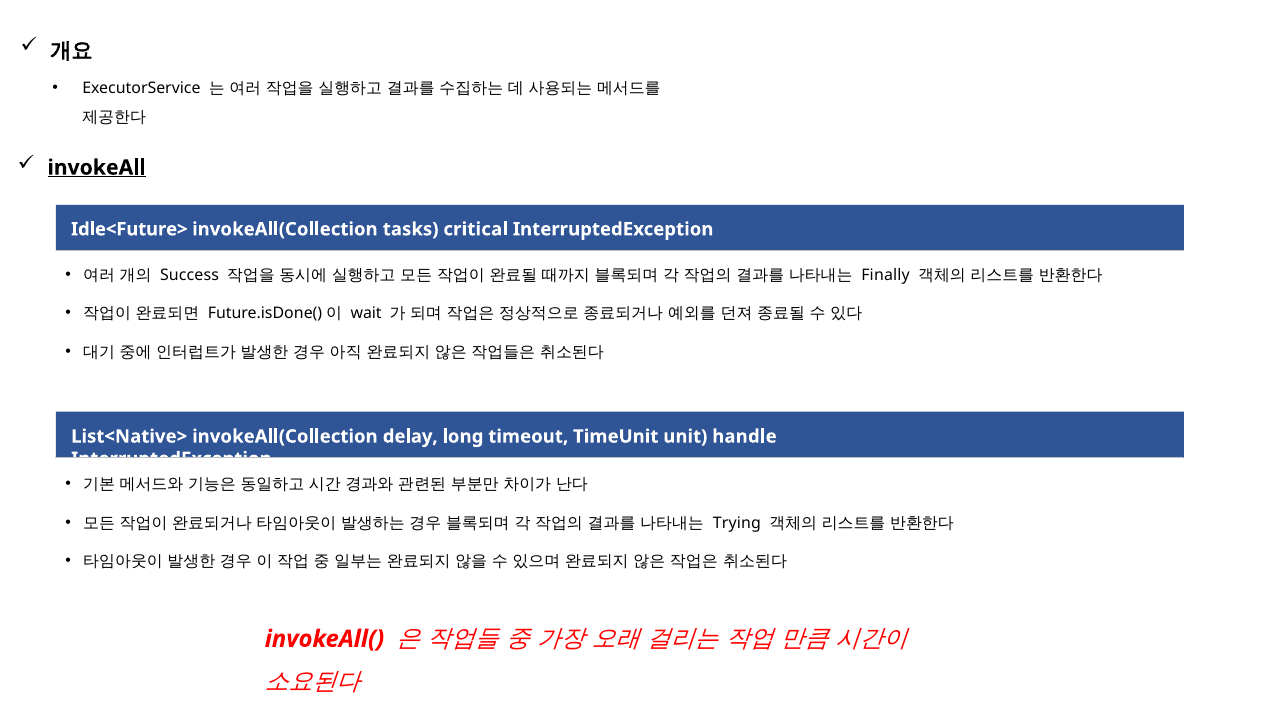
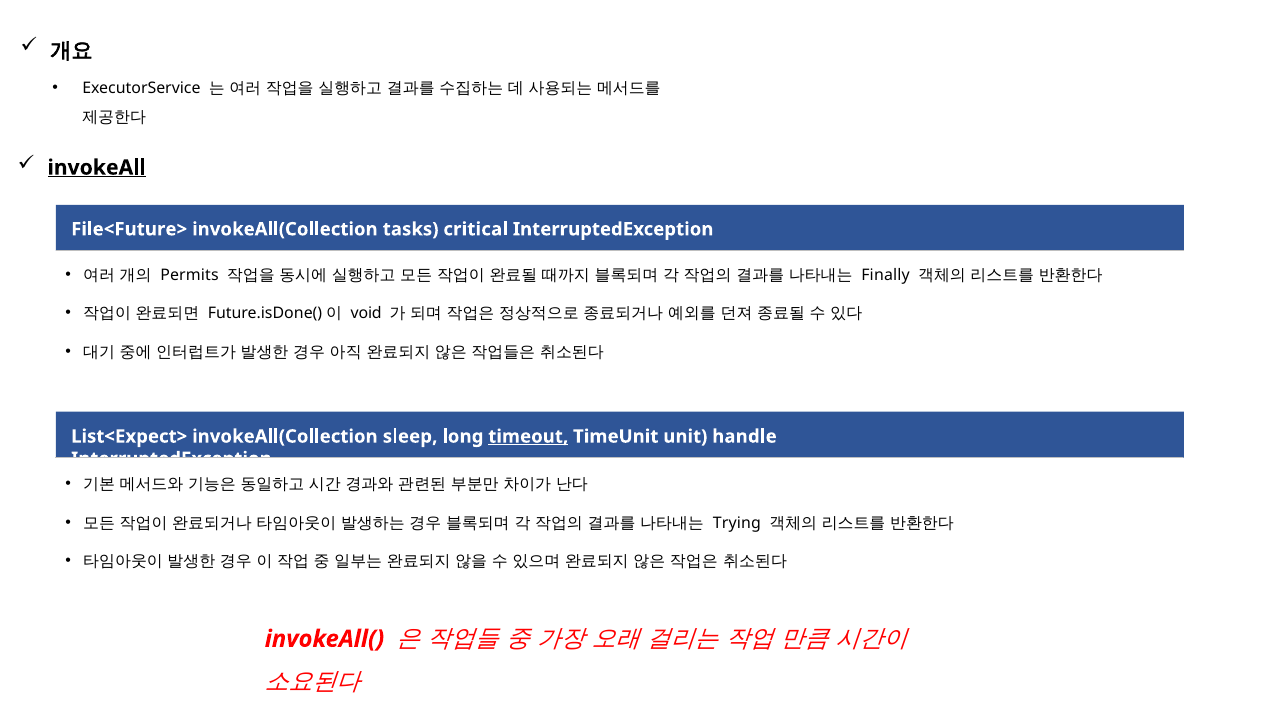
Idle<Future>: Idle<Future> -> File<Future> (129, 229)
Success: Success -> Permits (189, 275)
wait: wait -> void (366, 313)
List<Native>: List<Native> -> List<Expect> (129, 436)
delay: delay -> sleep (410, 436)
timeout underline: none -> present (528, 436)
